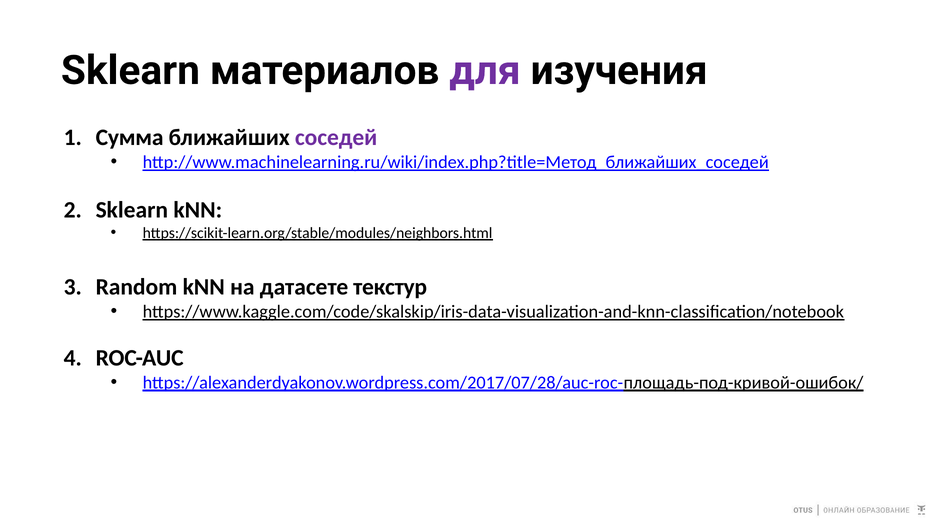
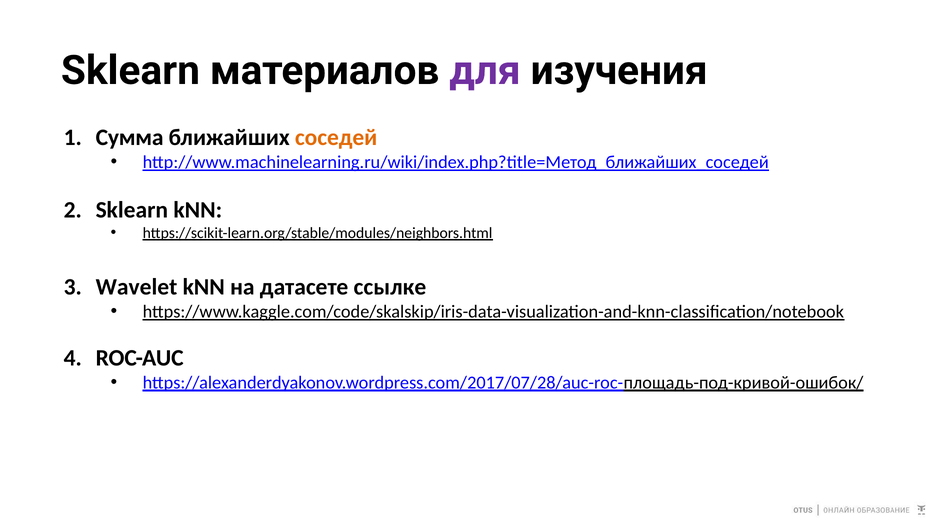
соседей colour: purple -> orange (336, 138)
Random: Random -> Wavelet (136, 287)
текстур: текстур -> ссылке (390, 287)
